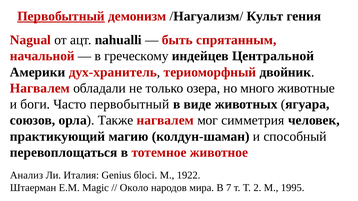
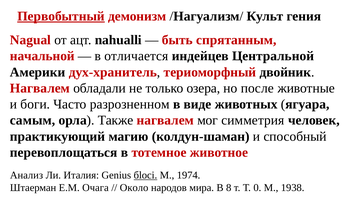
греческому: греческому -> отличается (136, 56)
много: много -> после (257, 88)
Часто первобытный: первобытный -> разрозненном (130, 104)
союзов: союзов -> самым (33, 121)
бloci underline: none -> present (145, 176)
1922: 1922 -> 1974 (189, 176)
Magic: Magic -> Очага (95, 188)
7: 7 -> 8 (229, 188)
2: 2 -> 0 (257, 188)
1995: 1995 -> 1938 (293, 188)
